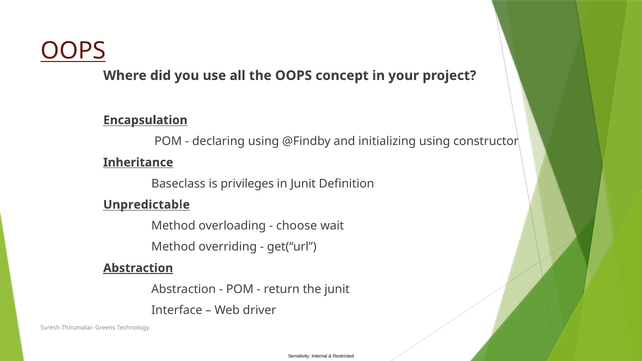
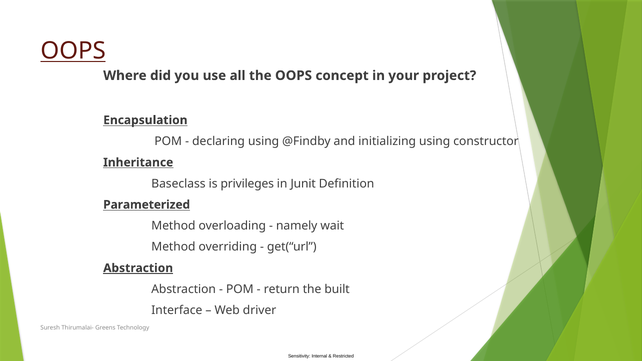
Unpredictable: Unpredictable -> Parameterized (147, 205)
choose: choose -> namely (297, 226)
the junit: junit -> built (337, 289)
